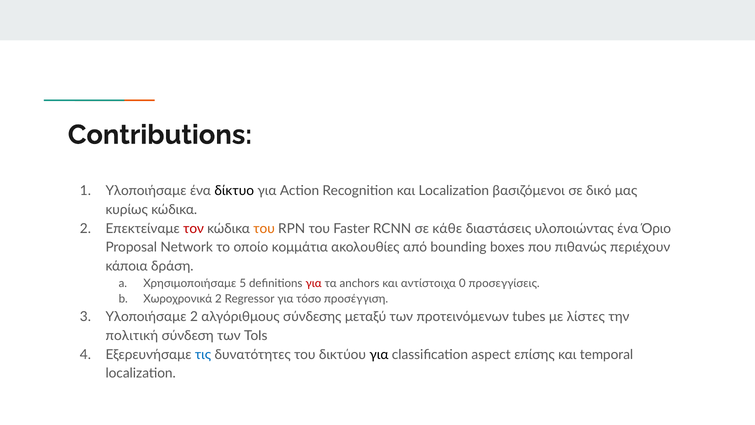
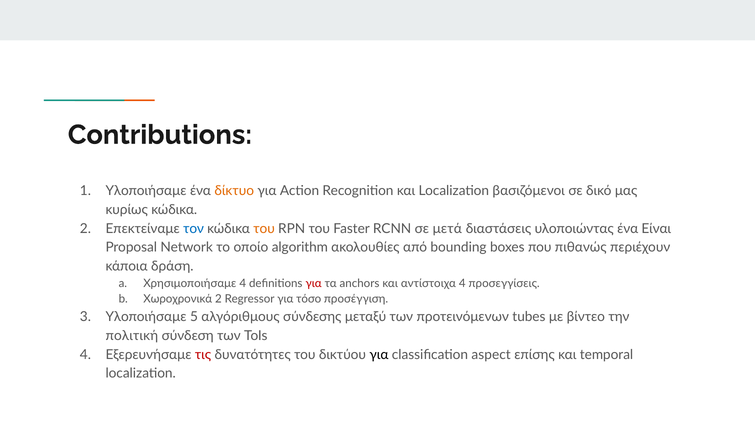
δίκτυο colour: black -> orange (234, 191)
τον colour: red -> blue (194, 228)
κάθε: κάθε -> μετά (447, 228)
Όριο: Όριο -> Είναι (656, 228)
κομμάτια: κομμάτια -> algorithm (300, 247)
Χρησιμοποιήσαμε 5: 5 -> 4 (243, 283)
αντίστοιχα 0: 0 -> 4 (462, 283)
Υλοποιήσαμε 2: 2 -> 5 (194, 317)
λίστες: λίστες -> βίντεο (586, 317)
τις colour: blue -> red (203, 354)
